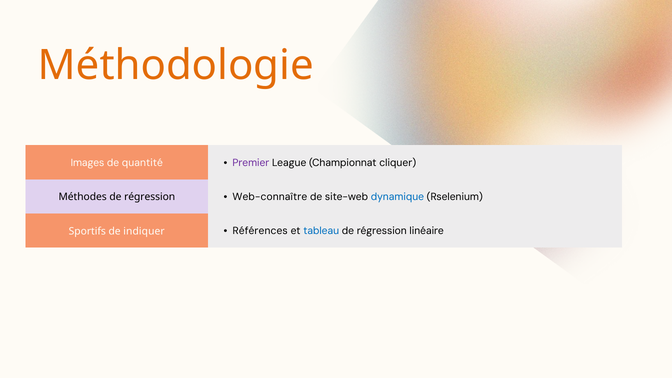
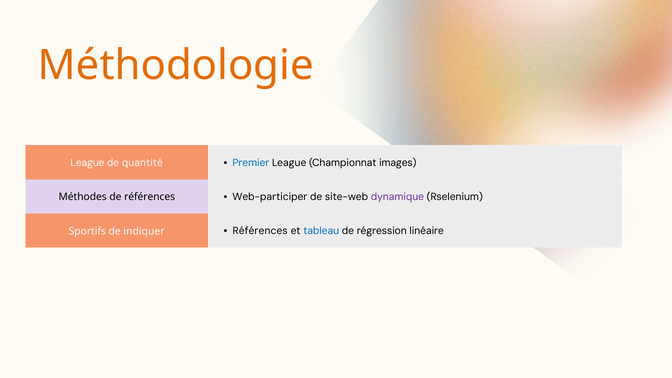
Images: Images -> League (87, 163)
Premier colour: purple -> blue (251, 163)
cliquer: cliquer -> images (398, 163)
Méthodes de régression: régression -> références (150, 197)
Web-connaître: Web-connaître -> Web-participer (270, 197)
dynamique colour: blue -> purple (397, 197)
